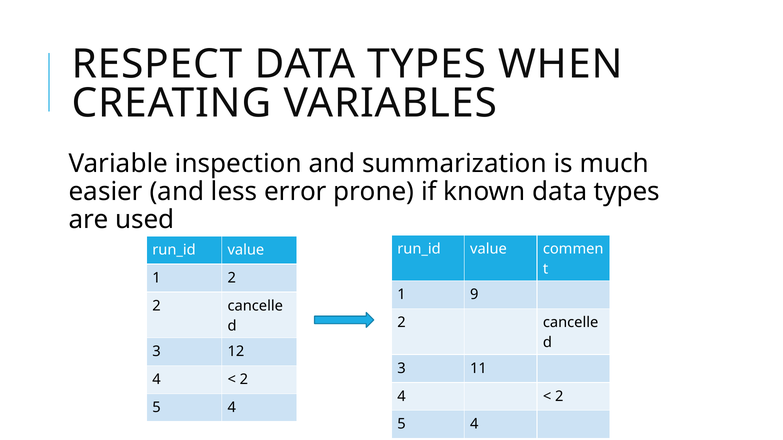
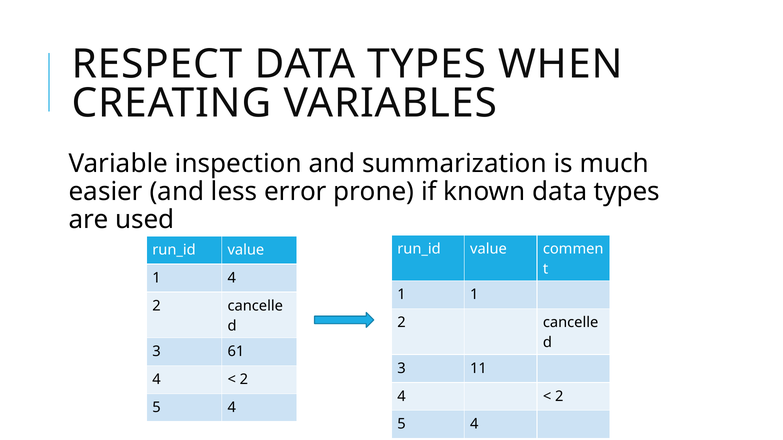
1 2: 2 -> 4 (232, 278)
1 9: 9 -> 1 (474, 295)
12: 12 -> 61 (236, 352)
